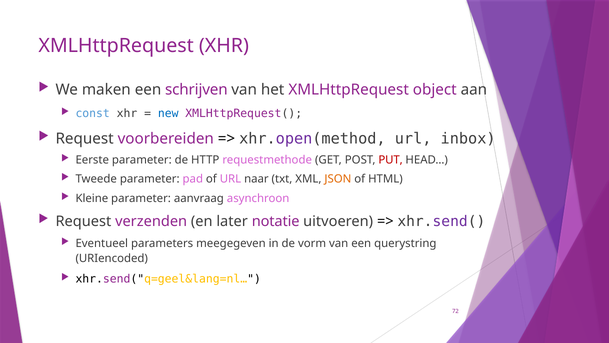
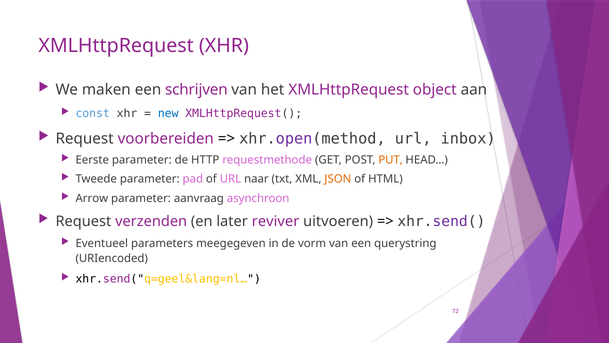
PUT colour: red -> orange (391, 160)
Kleine: Kleine -> Arrow (92, 198)
notatie: notatie -> reviver (276, 221)
